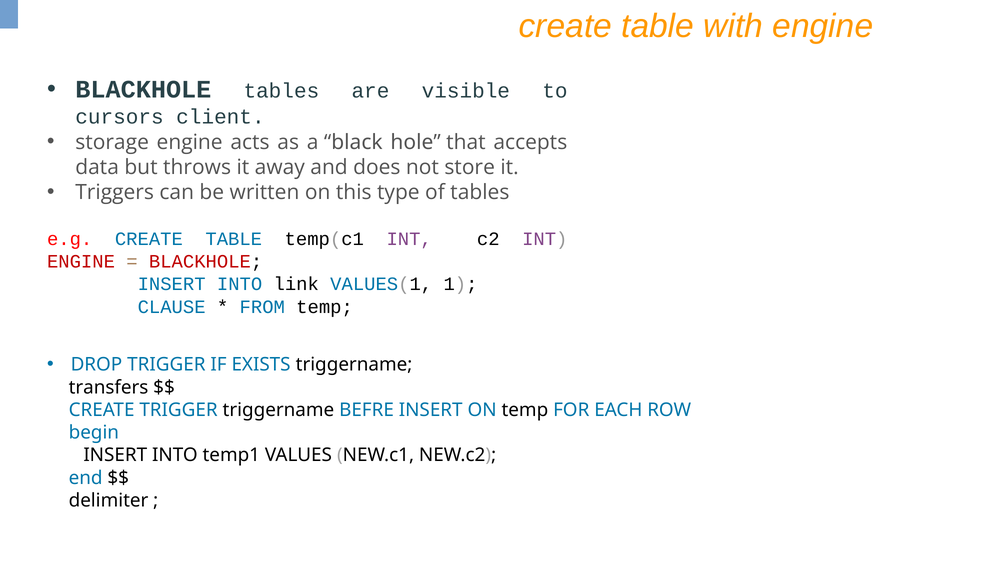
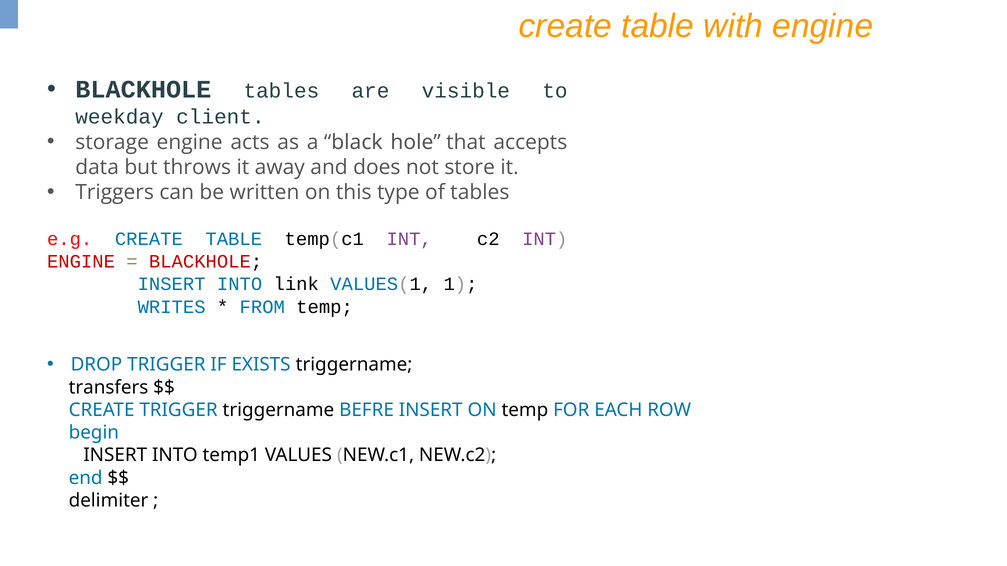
cursors: cursors -> weekday (119, 117)
CLAUSE: CLAUSE -> WRITES (172, 307)
